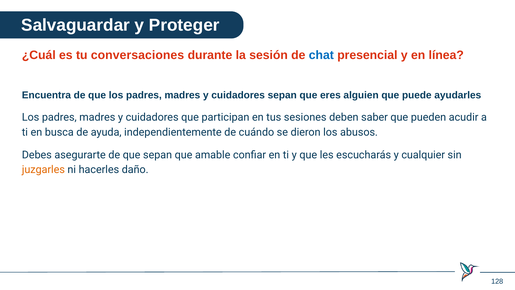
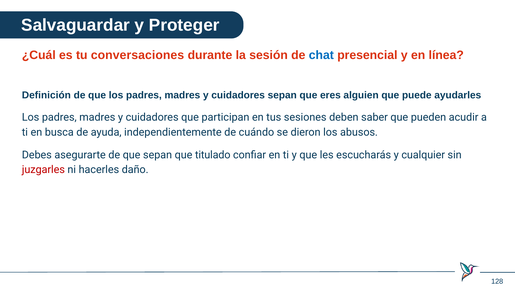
Encuentra: Encuentra -> Definición (46, 95)
amable: amable -> titulado (213, 155)
juzgarles colour: orange -> red (43, 170)
